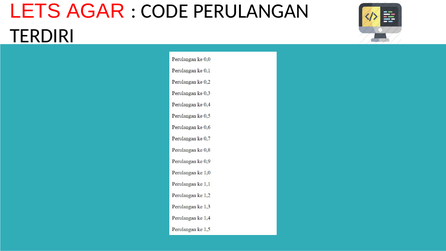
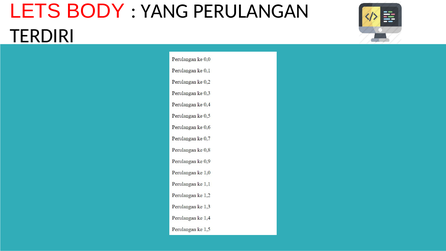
AGAR: AGAR -> BODY (96, 11)
CODE: CODE -> YANG (165, 11)
